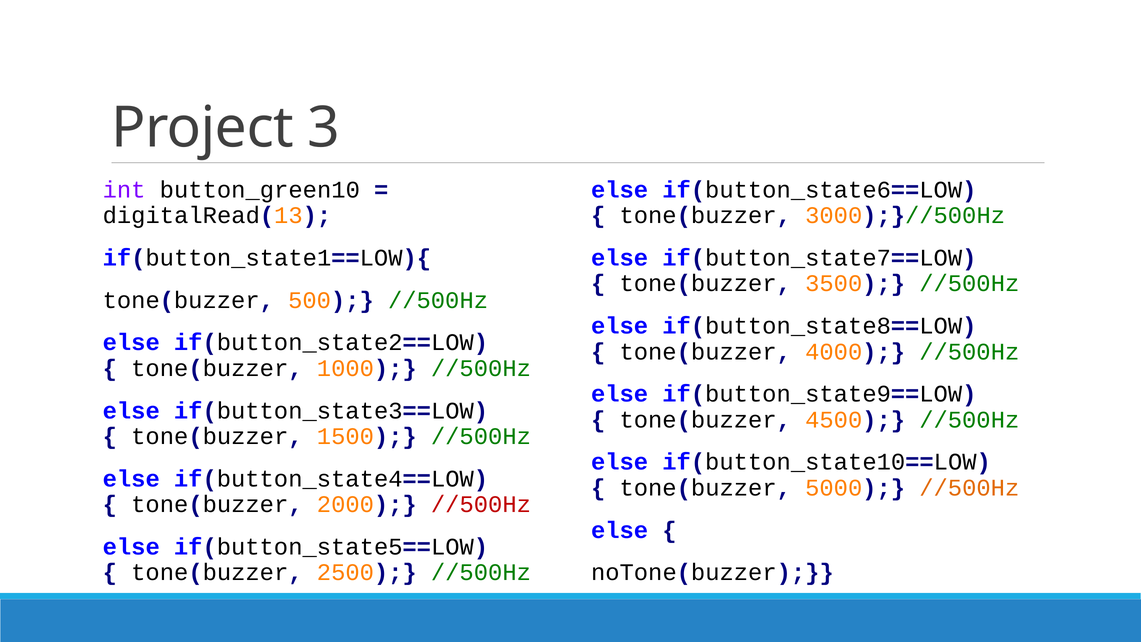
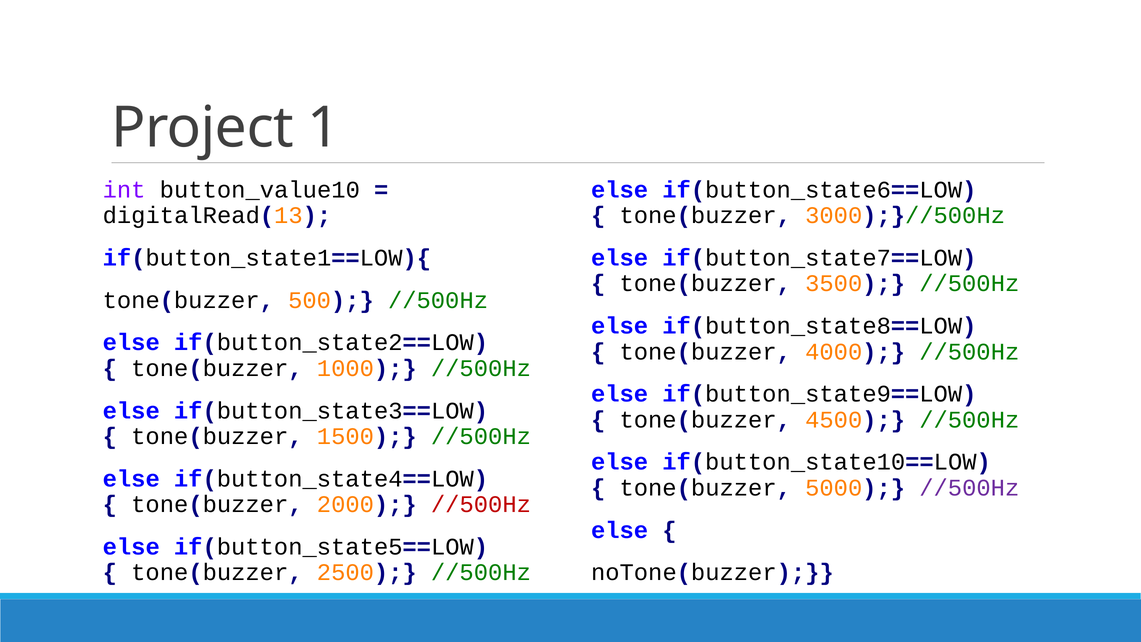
3: 3 -> 1 (324, 128)
button_green10: button_green10 -> button_value10 (260, 190)
//500Hz colour: orange -> purple (969, 488)
